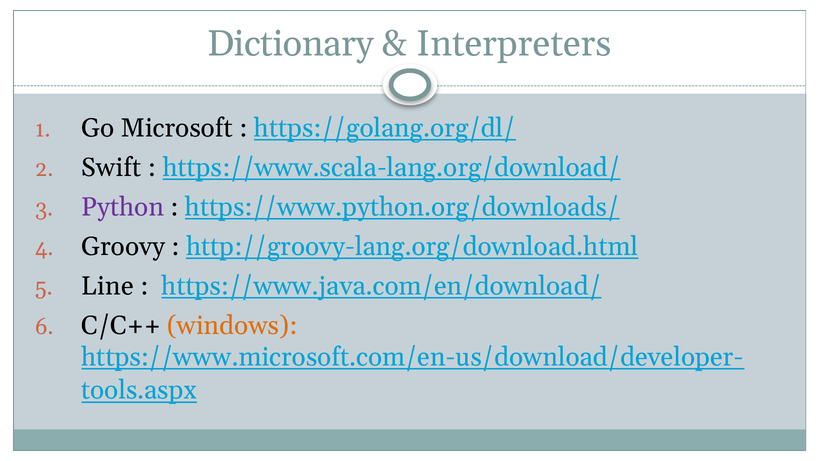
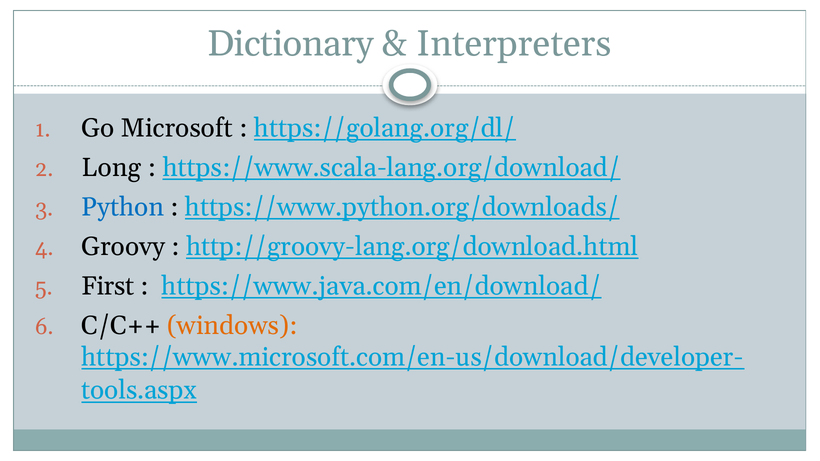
Swift: Swift -> Long (111, 168)
Python colour: purple -> blue (123, 207)
Line: Line -> First (108, 286)
